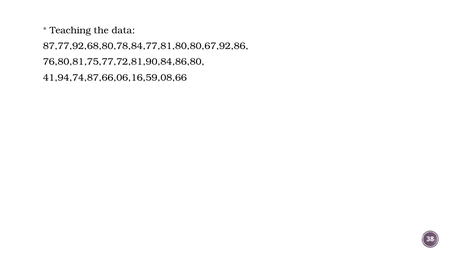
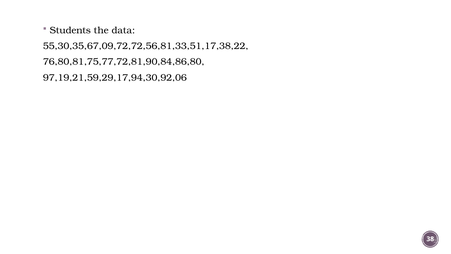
Teaching: Teaching -> Students (70, 30)
87,77,92,68,80,78,84,77,81,80,80,67,92,86: 87,77,92,68,80,78,84,77,81,80,80,67,92,86 -> 55,30,35,67,09,72,72,56,81,33,51,17,38,22 (146, 46)
41,94,74,87,66,06,16,59,08,66: 41,94,74,87,66,06,16,59,08,66 -> 97,19,21,59,29,17,94,30,92,06 (115, 78)
